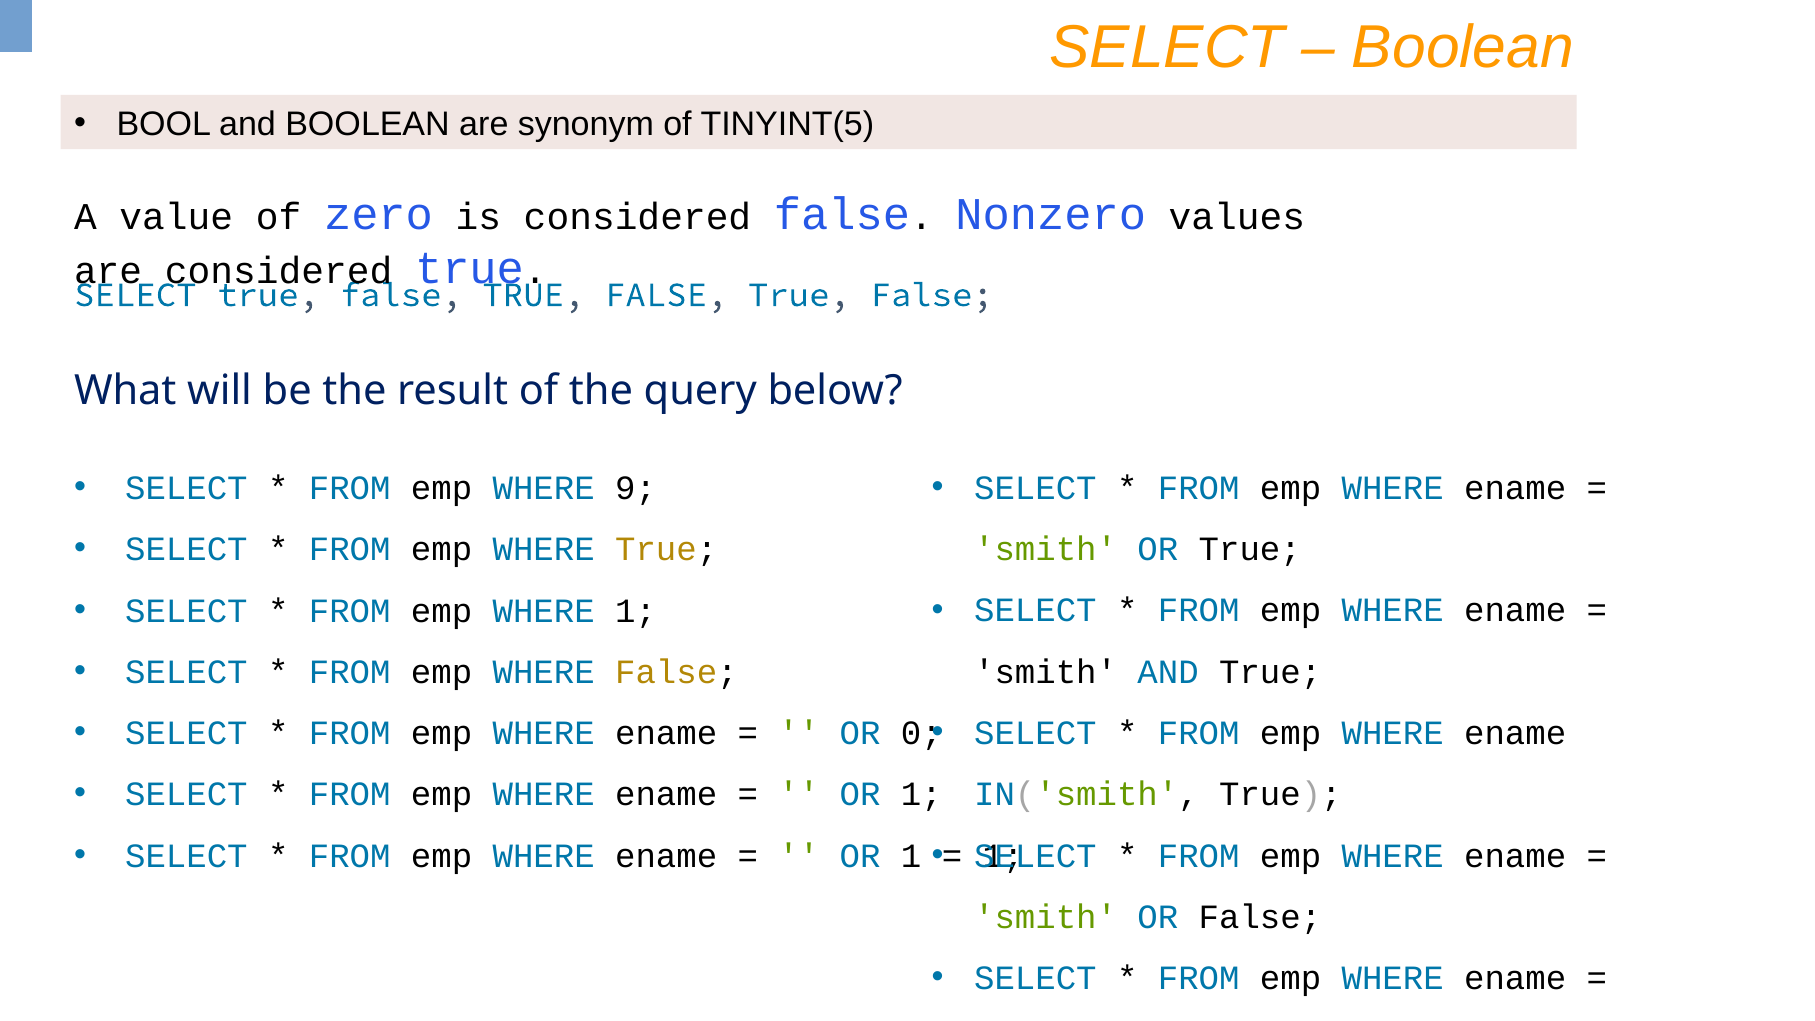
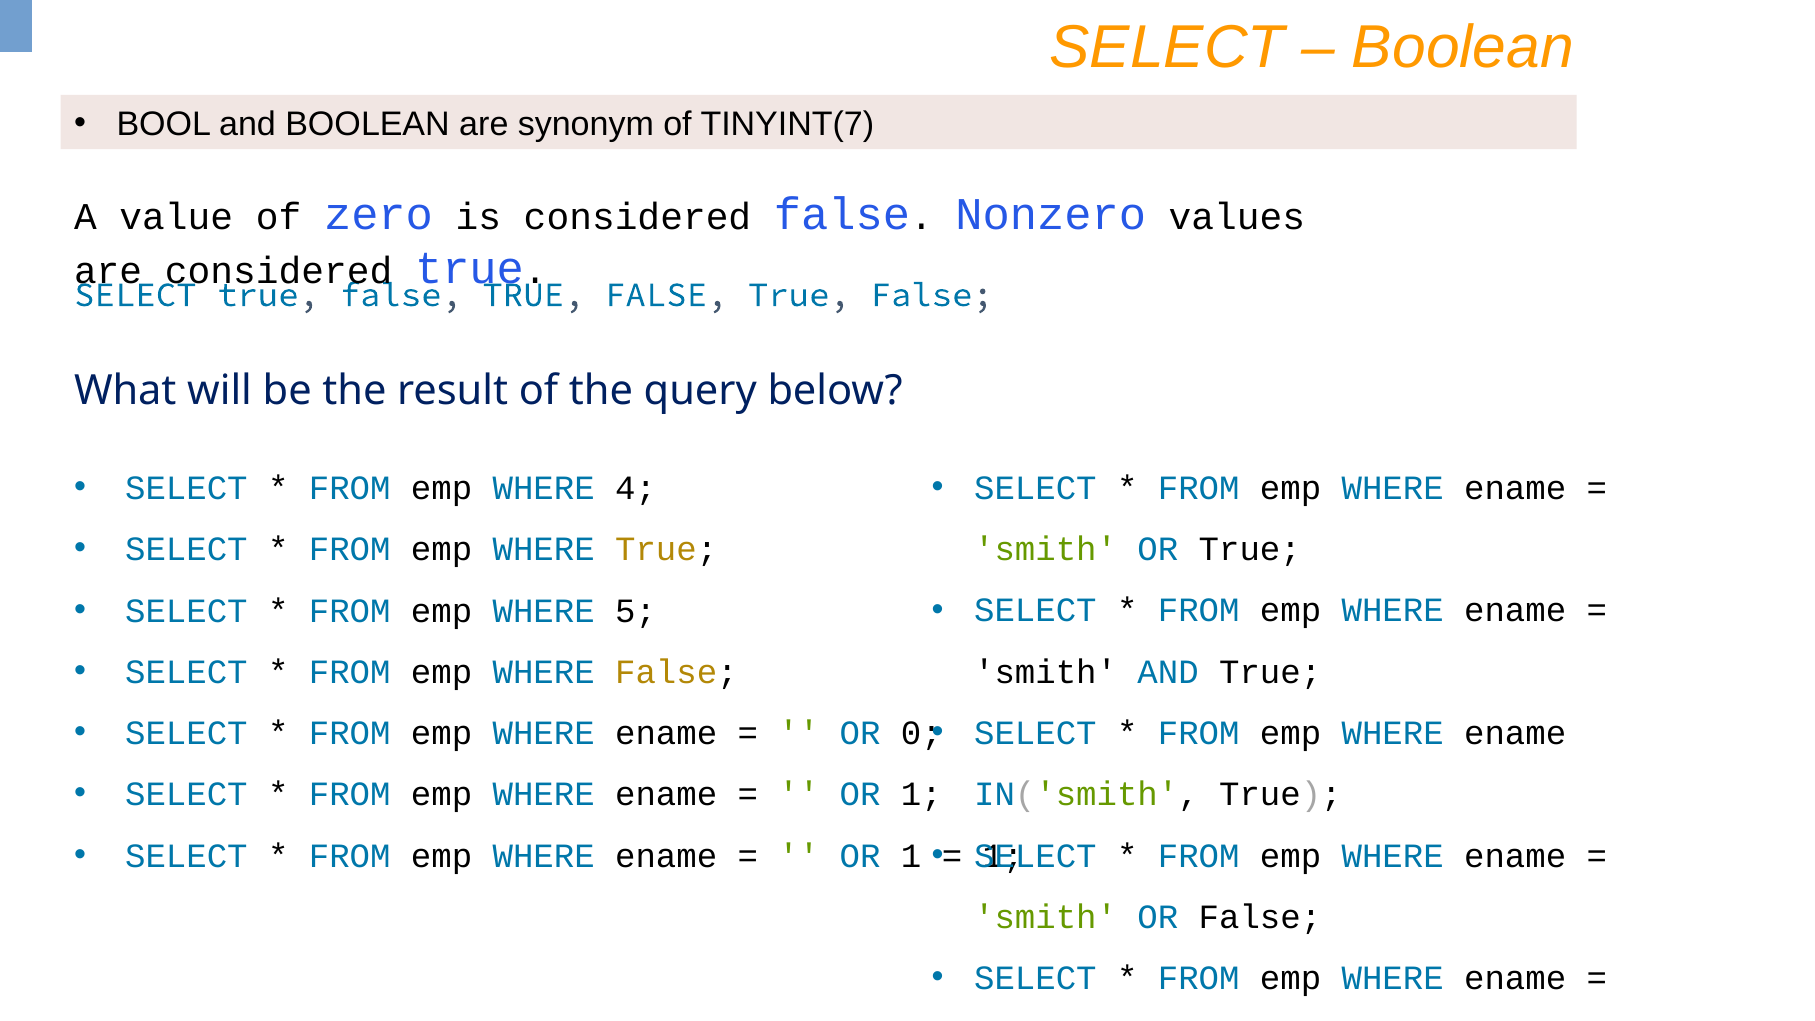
TINYINT(5: TINYINT(5 -> TINYINT(7 (787, 124)
9: 9 -> 4 (636, 488)
WHERE 1: 1 -> 5 (636, 611)
